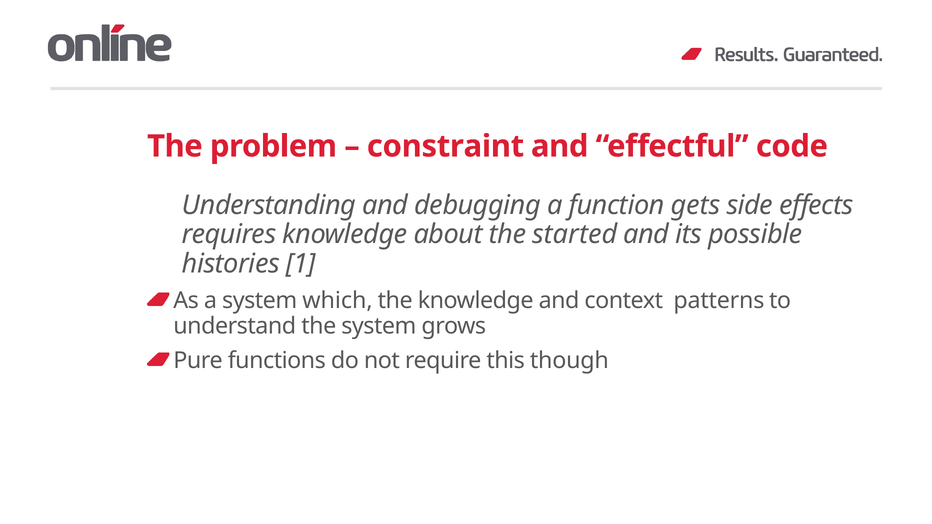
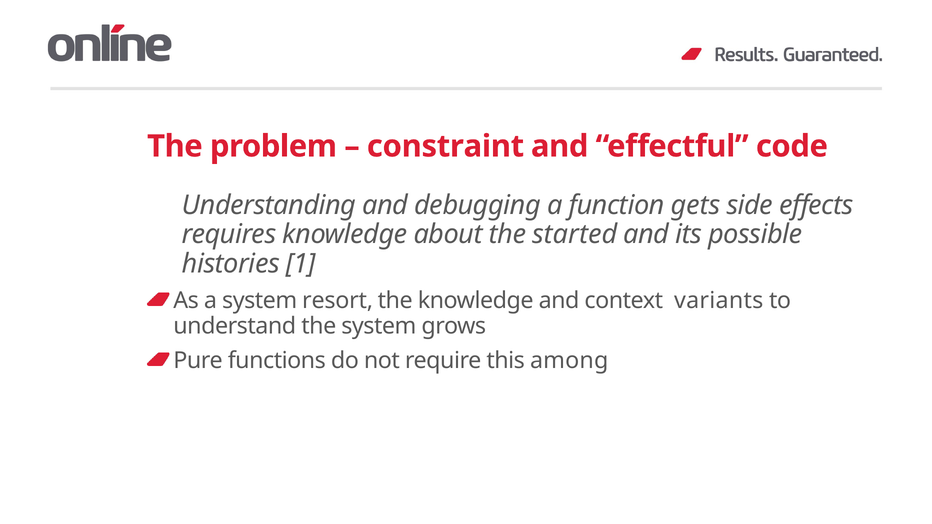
which: which -> resort (338, 301)
patterns: patterns -> variants (719, 301)
though: though -> among (569, 361)
